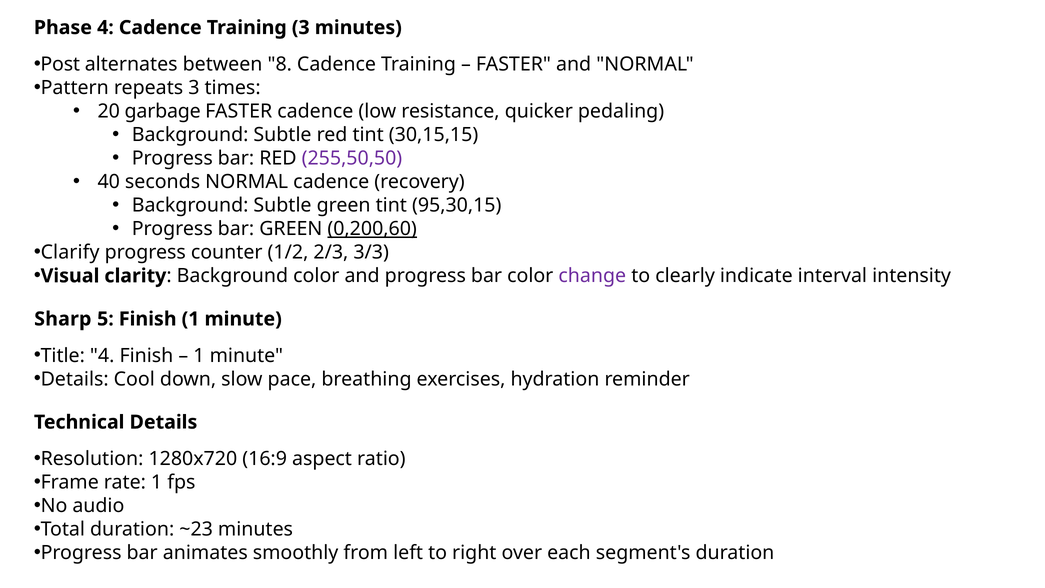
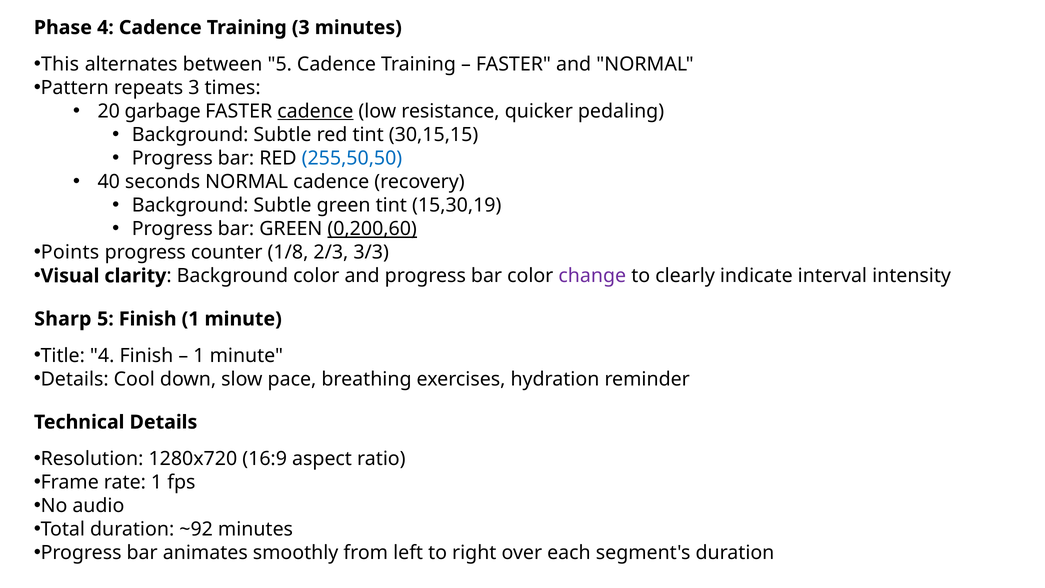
Post: Post -> This (60, 64)
between 8: 8 -> 5 (280, 64)
cadence underline: none -> present (315, 111)
255,50,50 colour: purple -> blue (352, 158)
95,30,15: 95,30,15 -> 15,30,19 (457, 205)
Clarify: Clarify -> Points (70, 252)
1/2: 1/2 -> 1/8 (288, 252)
~23: ~23 -> ~92 (196, 529)
